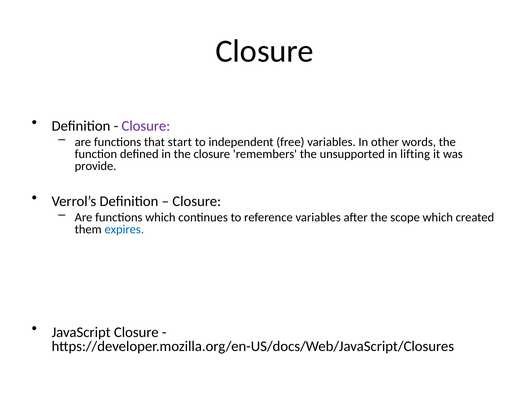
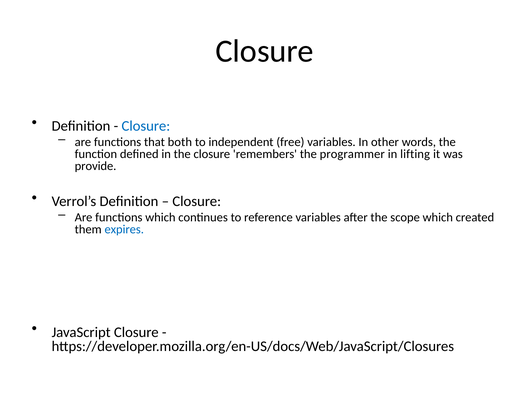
Closure colour: purple -> blue (146, 126)
start: start -> both (180, 142)
unsupported: unsupported -> programmer (352, 154)
